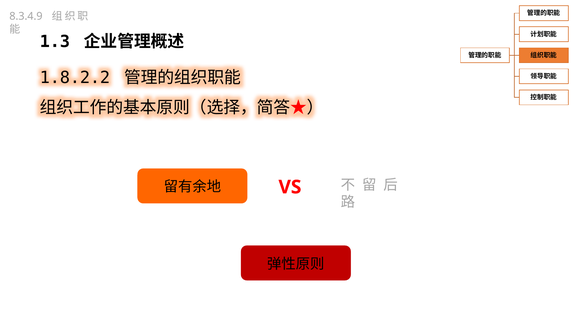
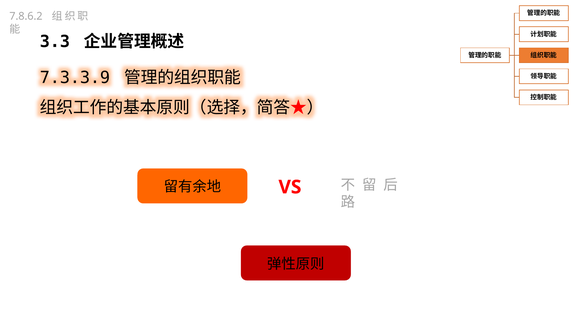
8.3.4.9: 8.3.4.9 -> 7.8.6.2 (26, 16)
1.3: 1.3 -> 3.3 (55, 42)
1.8.2.2: 1.8.2.2 -> 7.3.3.9 (75, 78)
